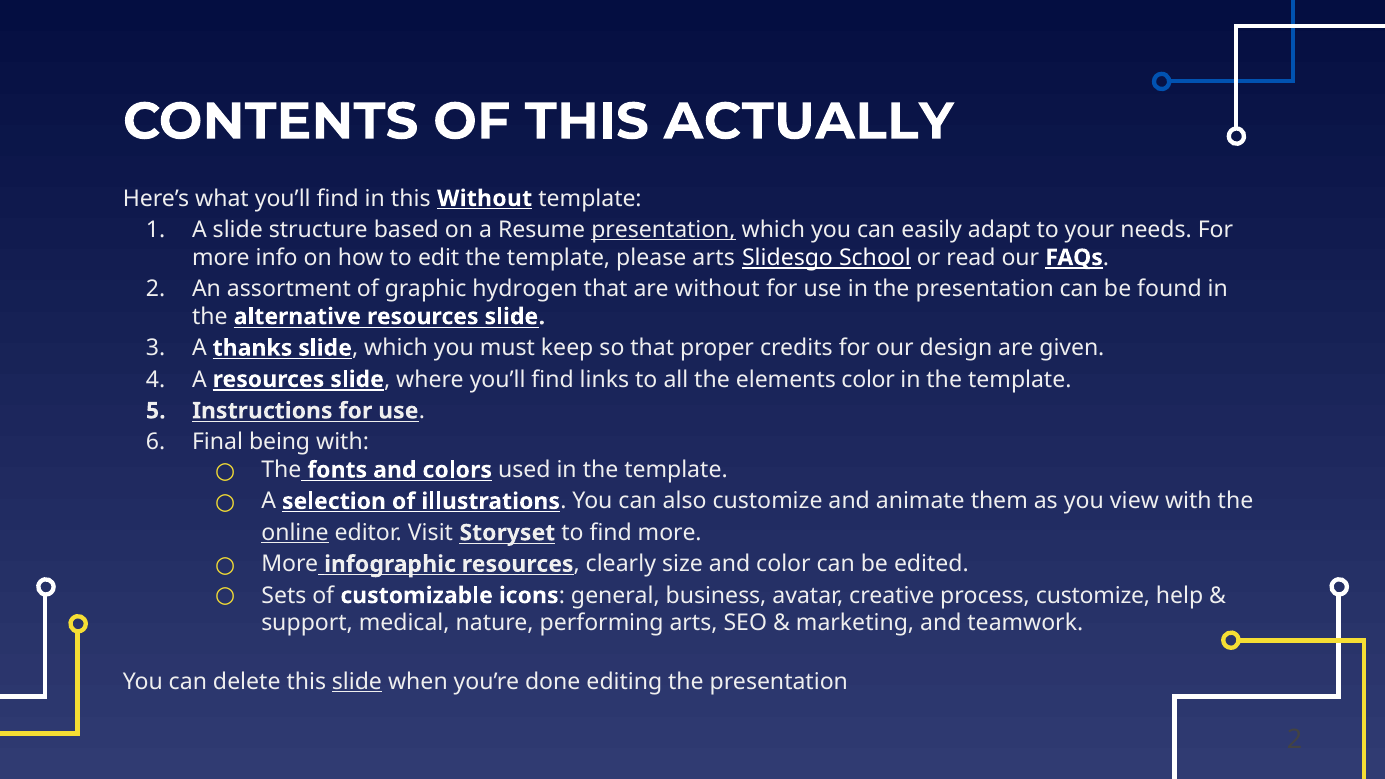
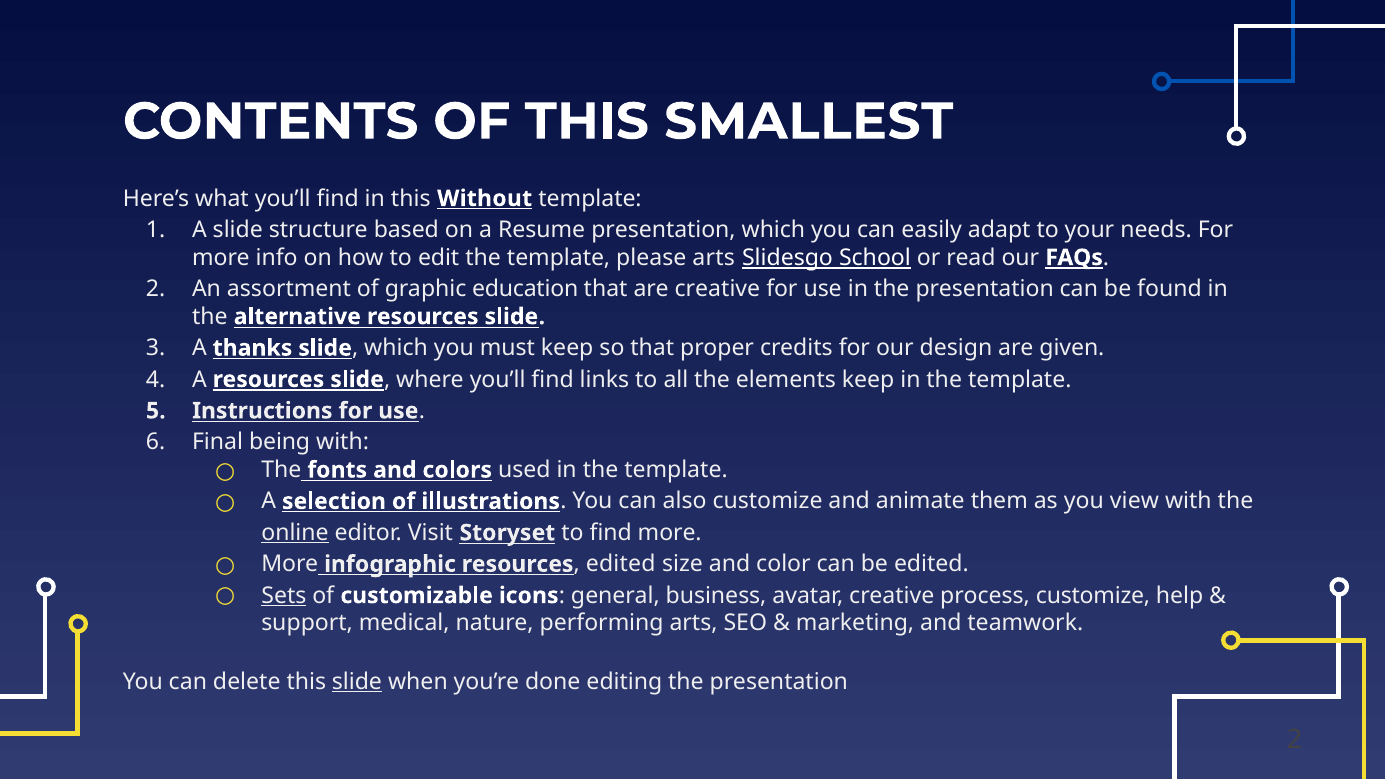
ACTUALLY: ACTUALLY -> SMALLEST (809, 122)
presentation underline: present -> none (663, 230)
hydrogen: hydrogen -> education (525, 289)
are without: without -> creative (717, 289)
elements color: color -> keep (868, 379)
resources clearly: clearly -> edited (621, 564)
Sets underline: none -> present (284, 596)
